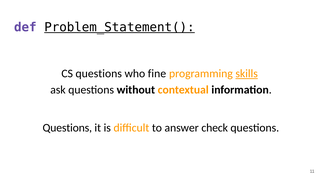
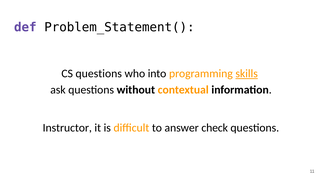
Problem_Statement( underline: present -> none (119, 27)
fine: fine -> into (157, 74)
Questions: Questions -> Instructor (67, 128)
